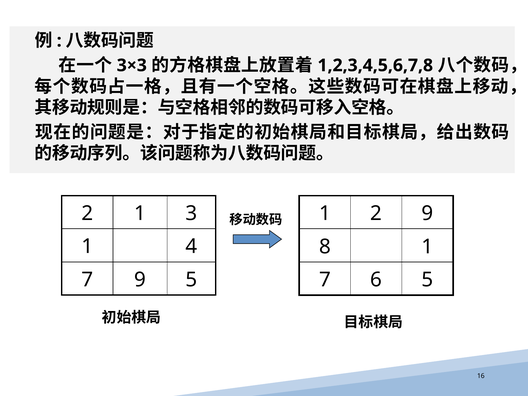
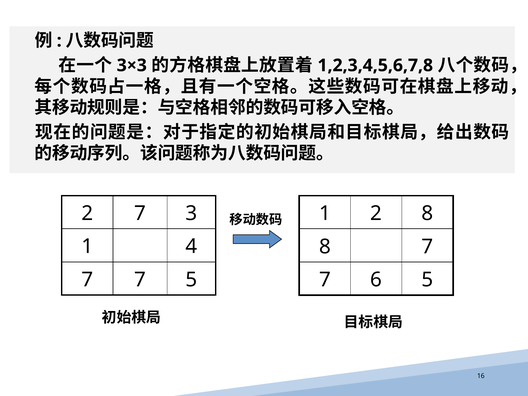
2 1: 1 -> 7 (140, 213)
2 9: 9 -> 8 (428, 213)
8 1: 1 -> 7 (428, 247)
9: 9 -> 7 (140, 280)
